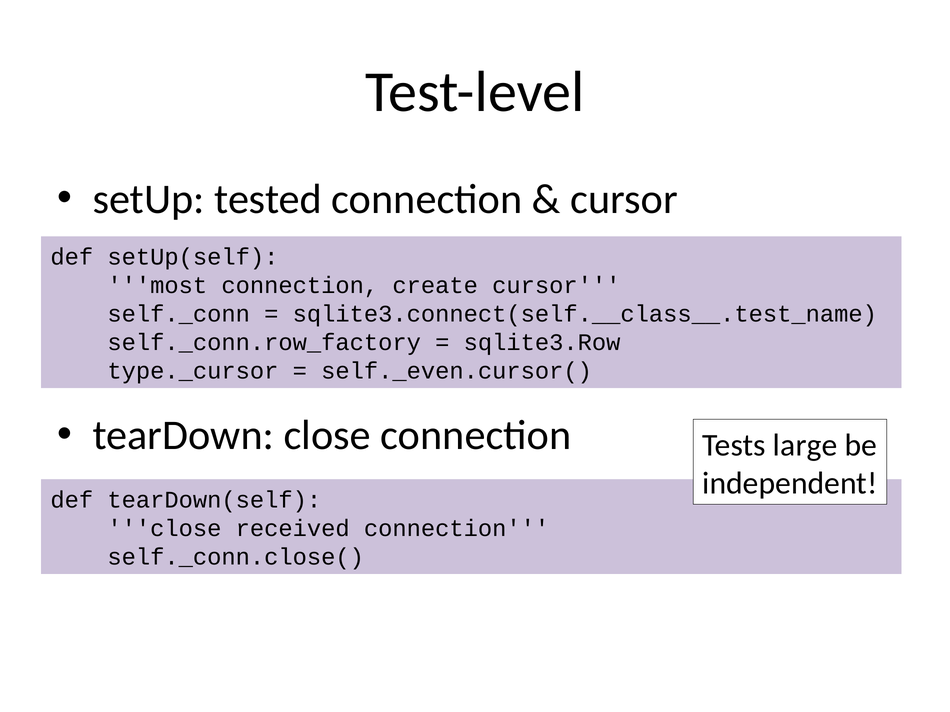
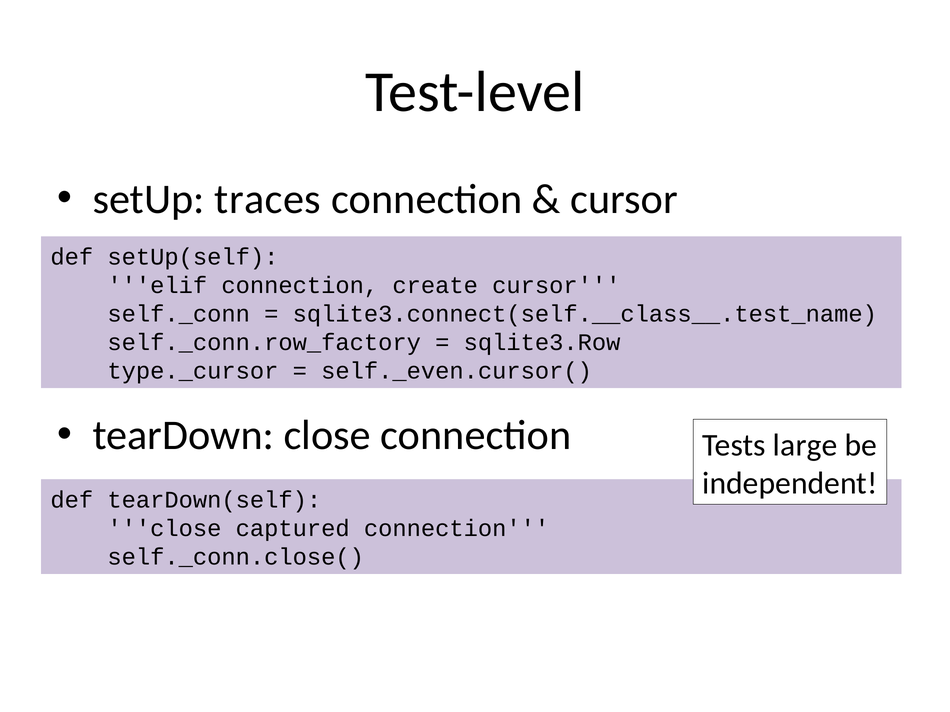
tested: tested -> traces (268, 199)
most: most -> elif (157, 286)
received: received -> captured (293, 529)
